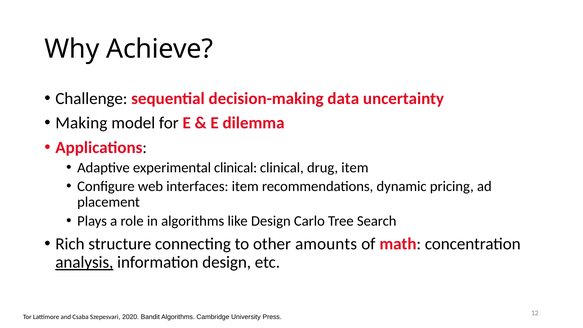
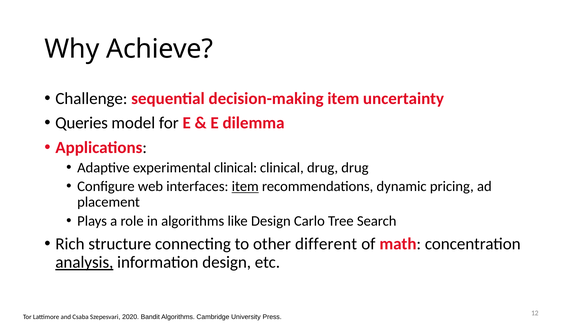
decision-making data: data -> item (343, 99)
Making: Making -> Queries (82, 123)
drug item: item -> drug (355, 168)
item underline: none -> present (245, 186)
amounts: amounts -> different (326, 244)
